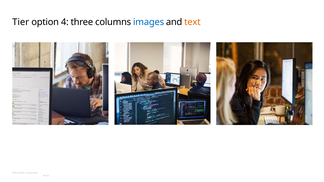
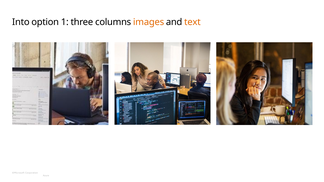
Tier: Tier -> Into (21, 22)
4: 4 -> 1 (65, 22)
images colour: blue -> orange (149, 22)
